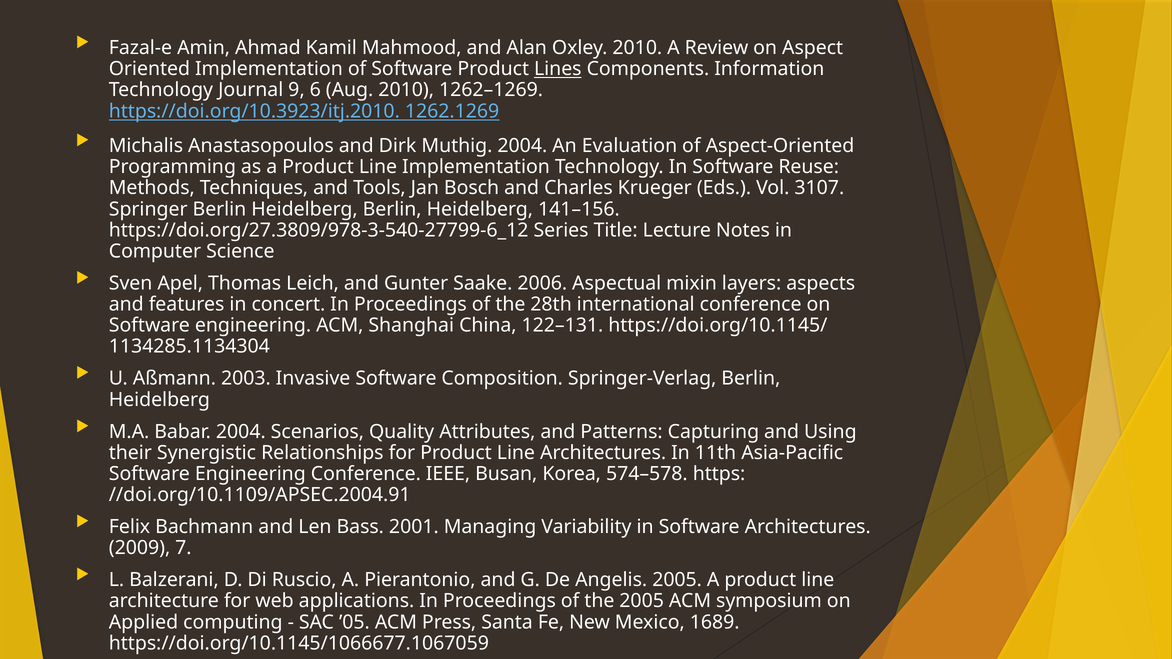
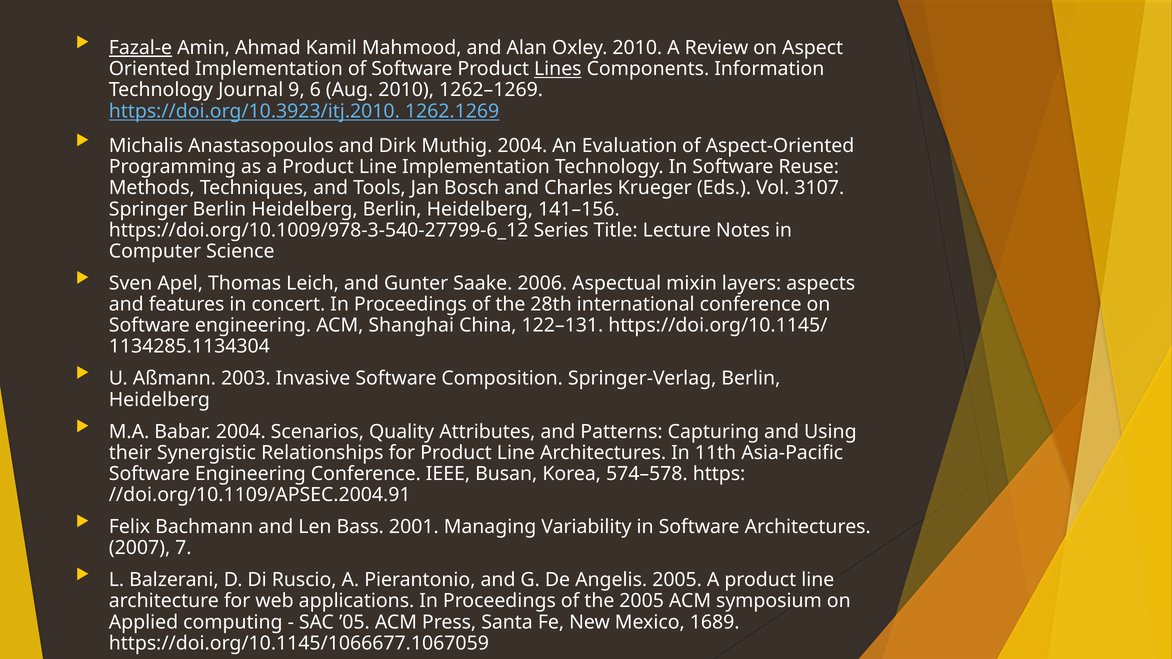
Fazal-e underline: none -> present (140, 48)
https://doi.org/27.3809/978-3-540-27799-6_12: https://doi.org/27.3809/978-3-540-27799-6_12 -> https://doi.org/10.1009/978-3-540-27799-6_12 (319, 230)
2009: 2009 -> 2007 (140, 548)
